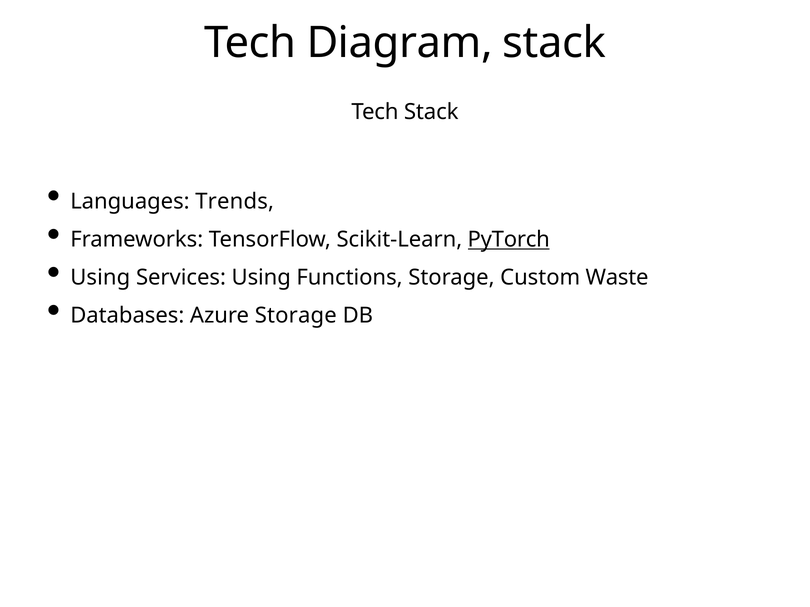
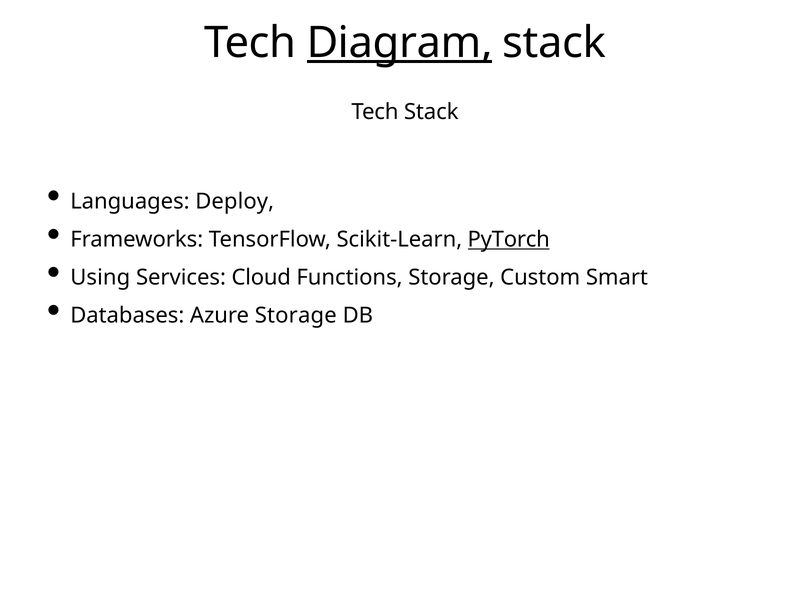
Diagram underline: none -> present (400, 43)
Trends: Trends -> Deploy (235, 202)
Services Using: Using -> Cloud (261, 278)
Waste: Waste -> Smart (617, 278)
